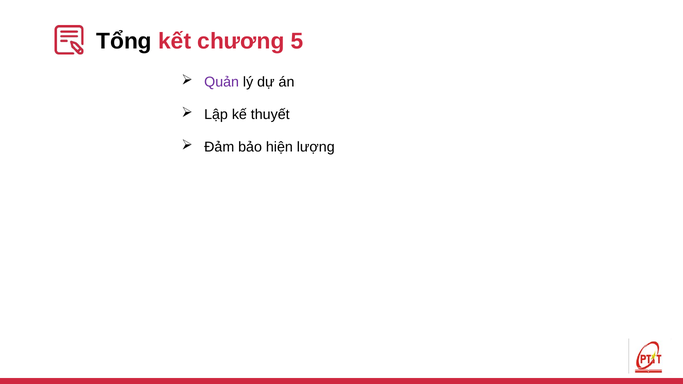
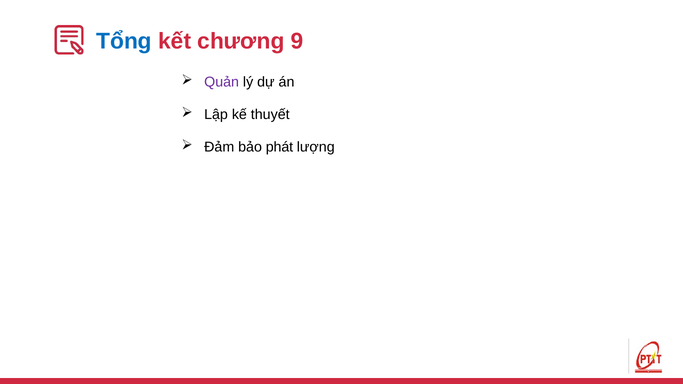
Tổng colour: black -> blue (124, 41)
5: 5 -> 9 (297, 41)
hiện: hiện -> phát (279, 147)
